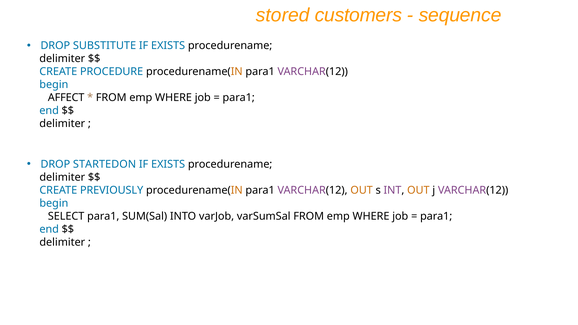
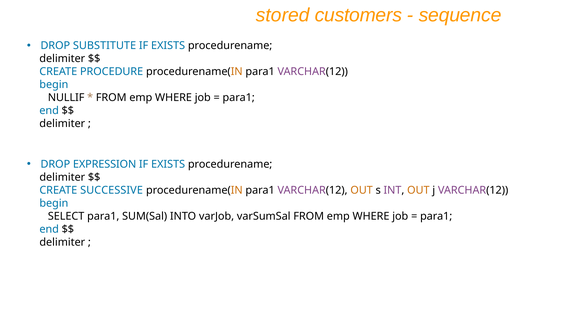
AFFECT: AFFECT -> NULLIF (66, 98)
STARTEDON: STARTEDON -> EXPRESSION (105, 164)
PREVIOUSLY: PREVIOUSLY -> SUCCESSIVE (112, 190)
